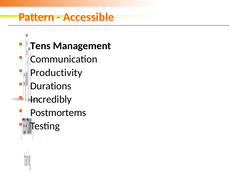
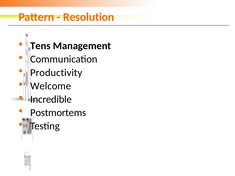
Accessible: Accessible -> Resolution (89, 17)
Durations: Durations -> Welcome (51, 86)
Incredibly: Incredibly -> Incredible (51, 99)
